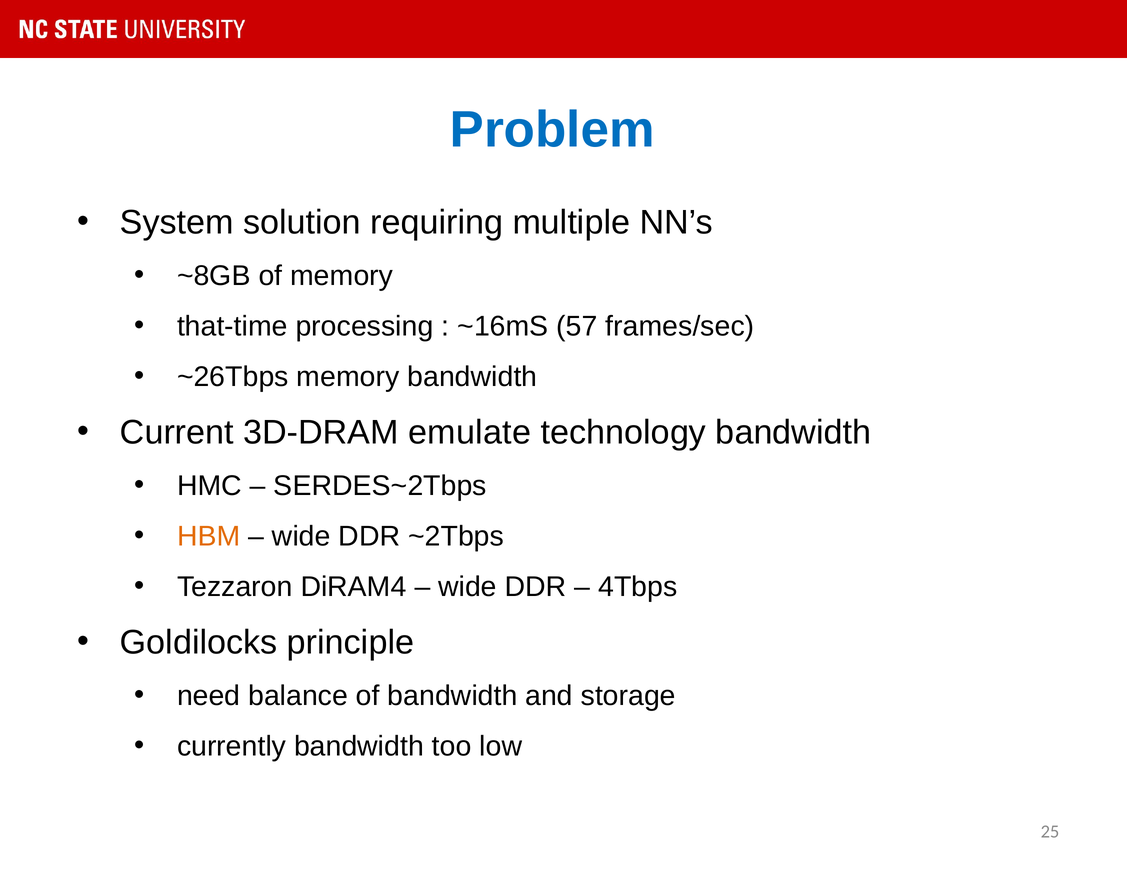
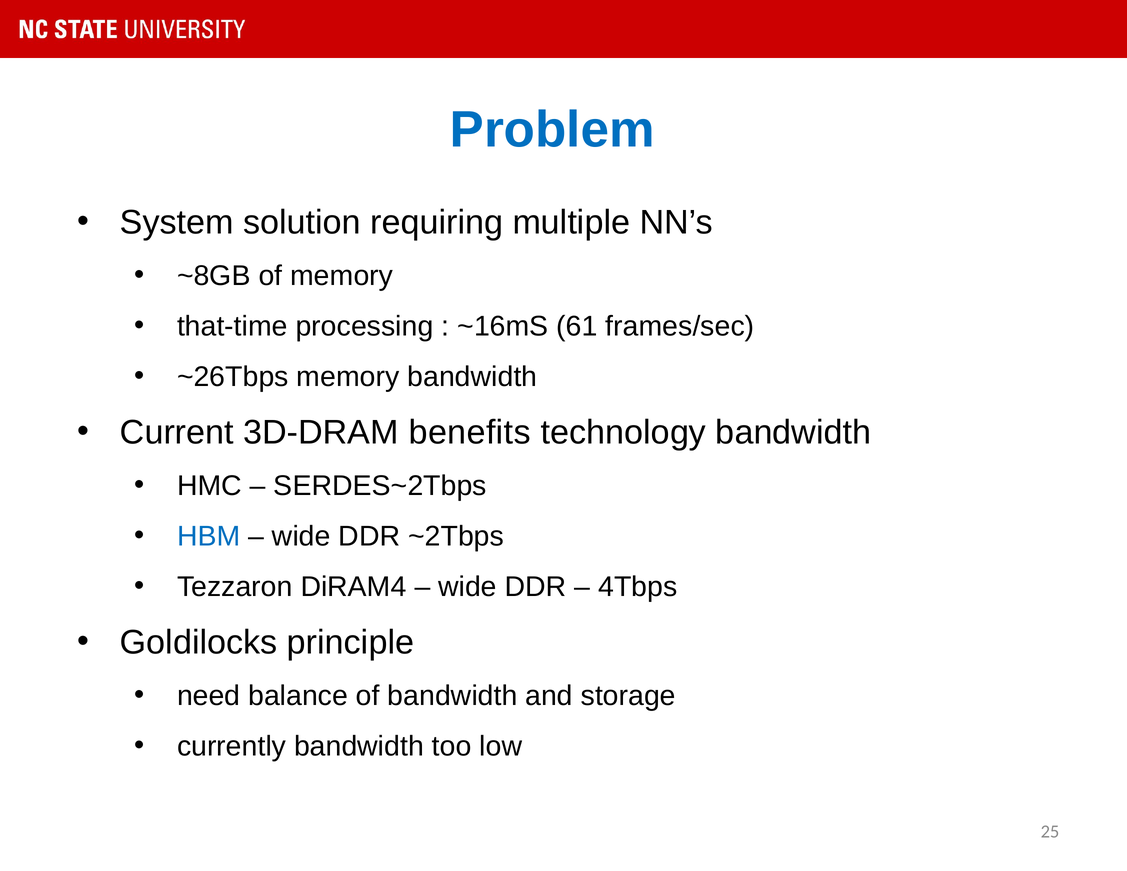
57: 57 -> 61 (577, 326)
emulate: emulate -> benefits (470, 432)
HBM colour: orange -> blue (209, 536)
